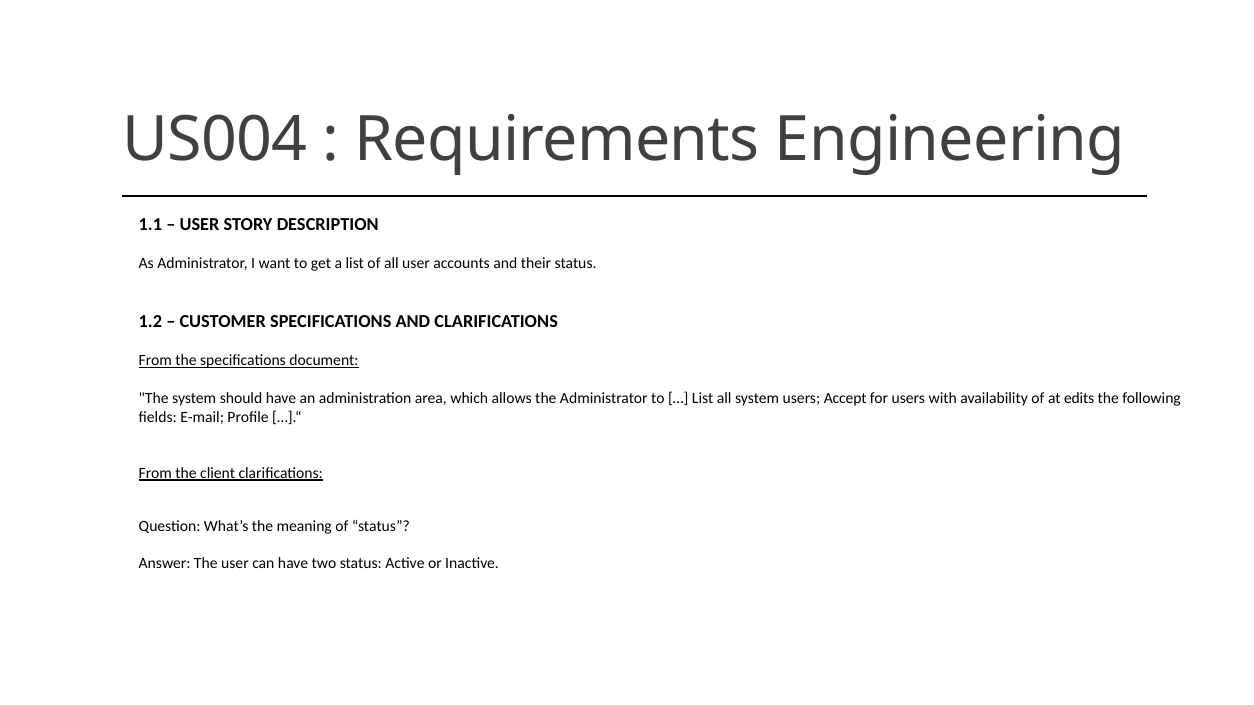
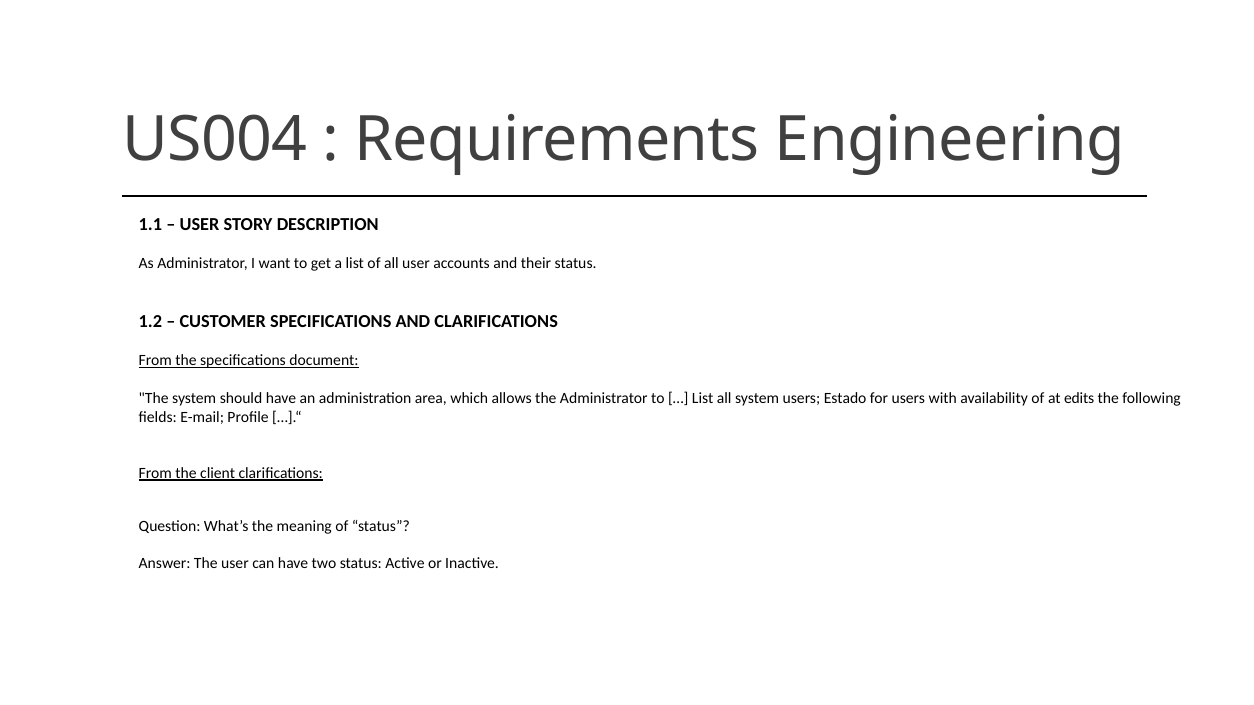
Accept: Accept -> Estado (845, 398)
